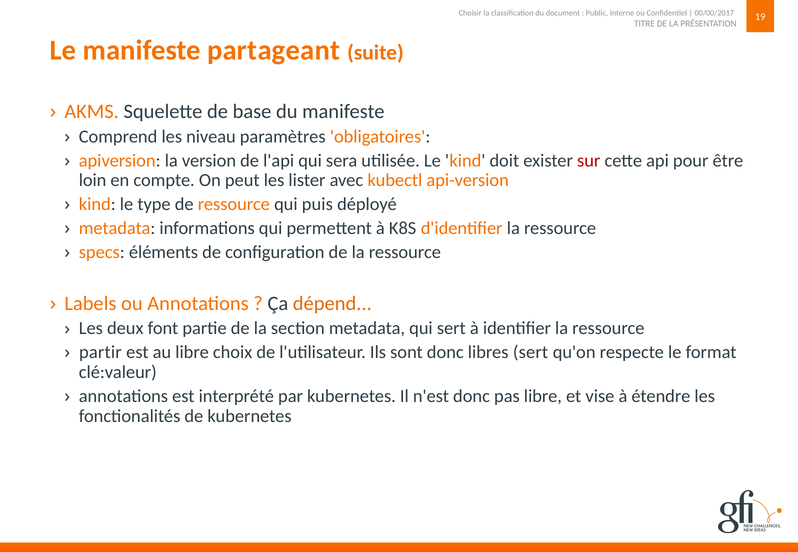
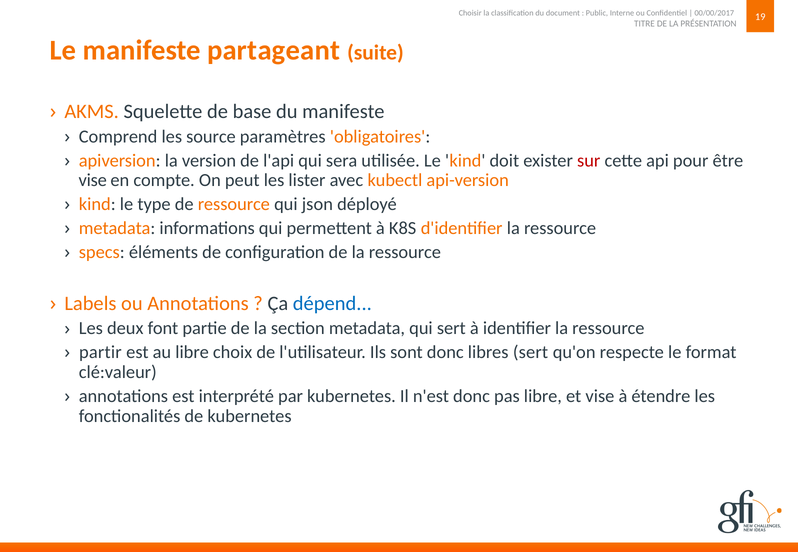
niveau: niveau -> source (211, 137)
loin: loin -> vise (93, 181)
puis: puis -> json (317, 204)
dépend colour: orange -> blue (332, 304)
